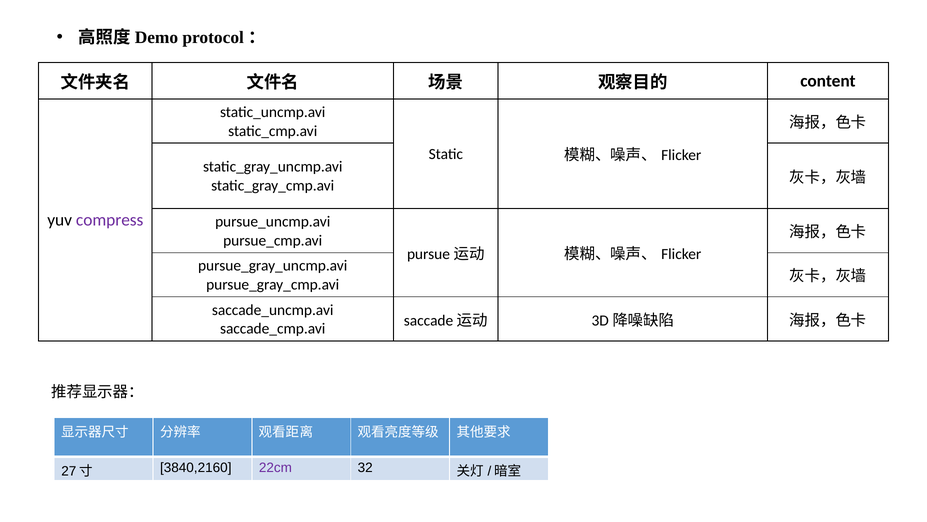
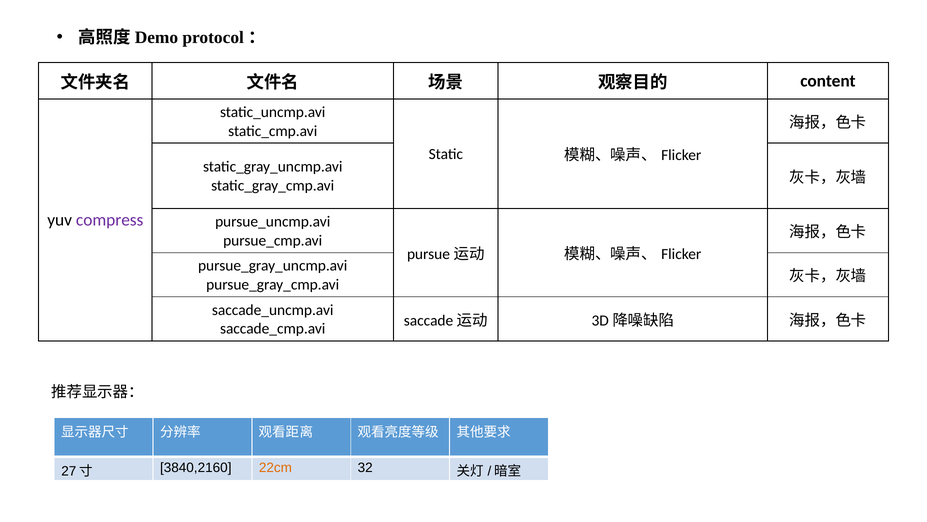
22cm colour: purple -> orange (275, 467)
